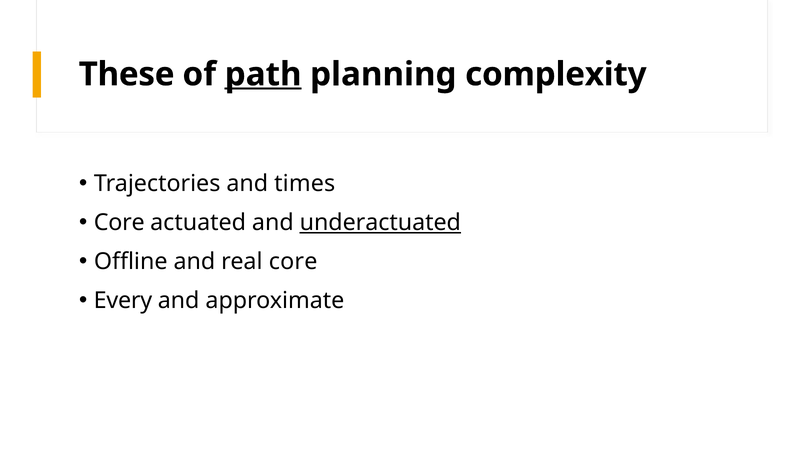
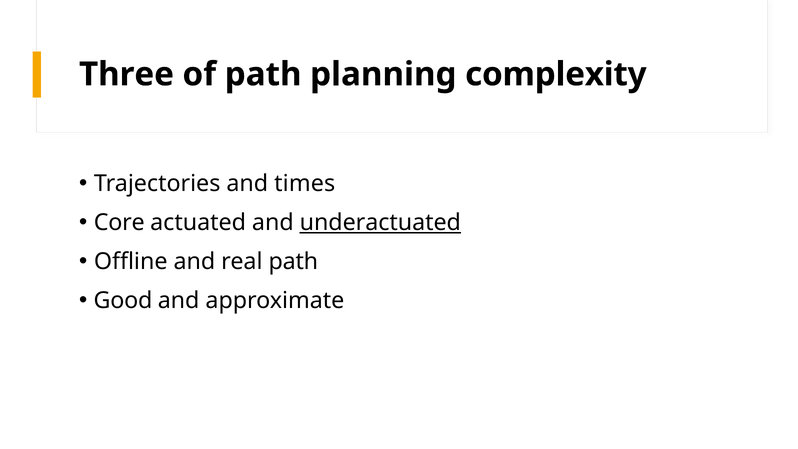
These: These -> Three (126, 74)
path underline: present -> none (263, 74)
real core: core -> path (293, 262)
Every: Every -> Good (123, 301)
